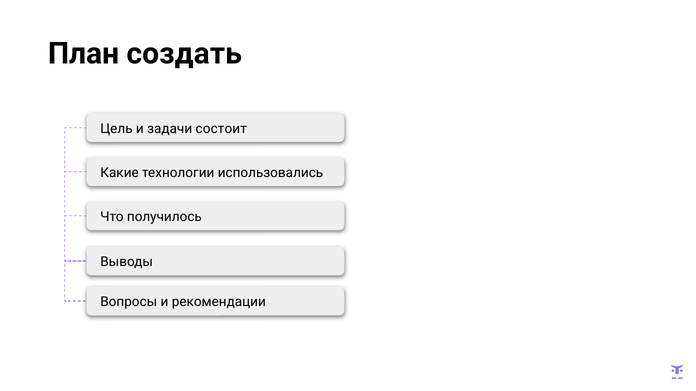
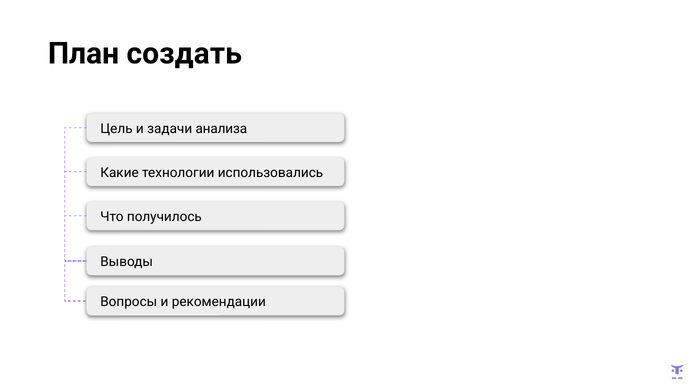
cостоит: cостоит -> анализа (221, 129)
